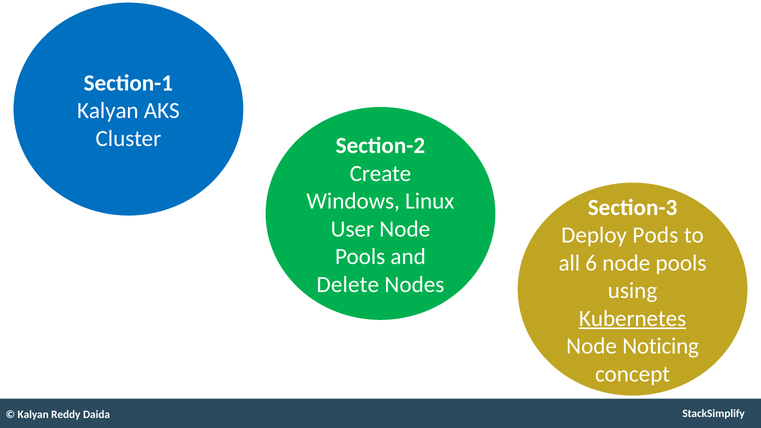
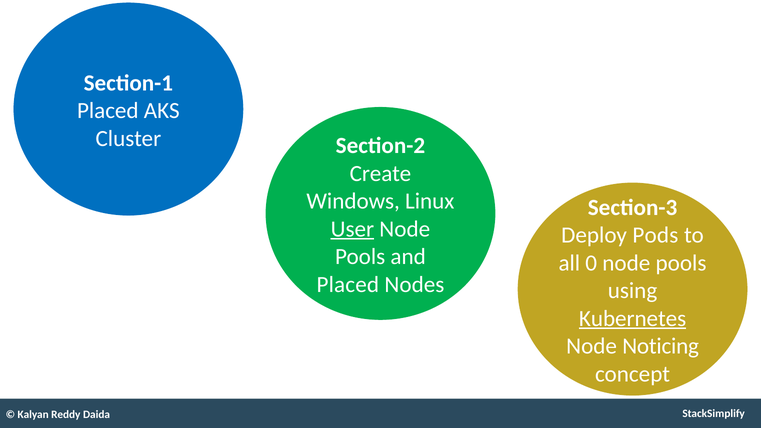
Kalyan: Kalyan -> Placed (108, 111)
User underline: none -> present (352, 229)
6: 6 -> 0 (591, 263)
Delete: Delete -> Placed (348, 284)
